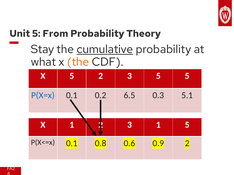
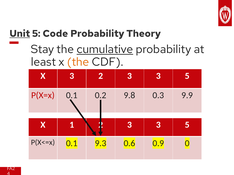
Unit underline: none -> present (20, 34)
From: From -> Code (55, 34)
what: what -> least (43, 62)
X 5: 5 -> 3 (72, 76)
5: 5 -> 3 (158, 76)
P(X=x colour: blue -> red (43, 96)
6.5: 6.5 -> 9.8 (129, 96)
5.1: 5.1 -> 9.9 (187, 96)
1: 1 -> 3 (158, 125)
0.8: 0.8 -> 9.3 (101, 144)
0.9 2: 2 -> 0 (187, 144)
